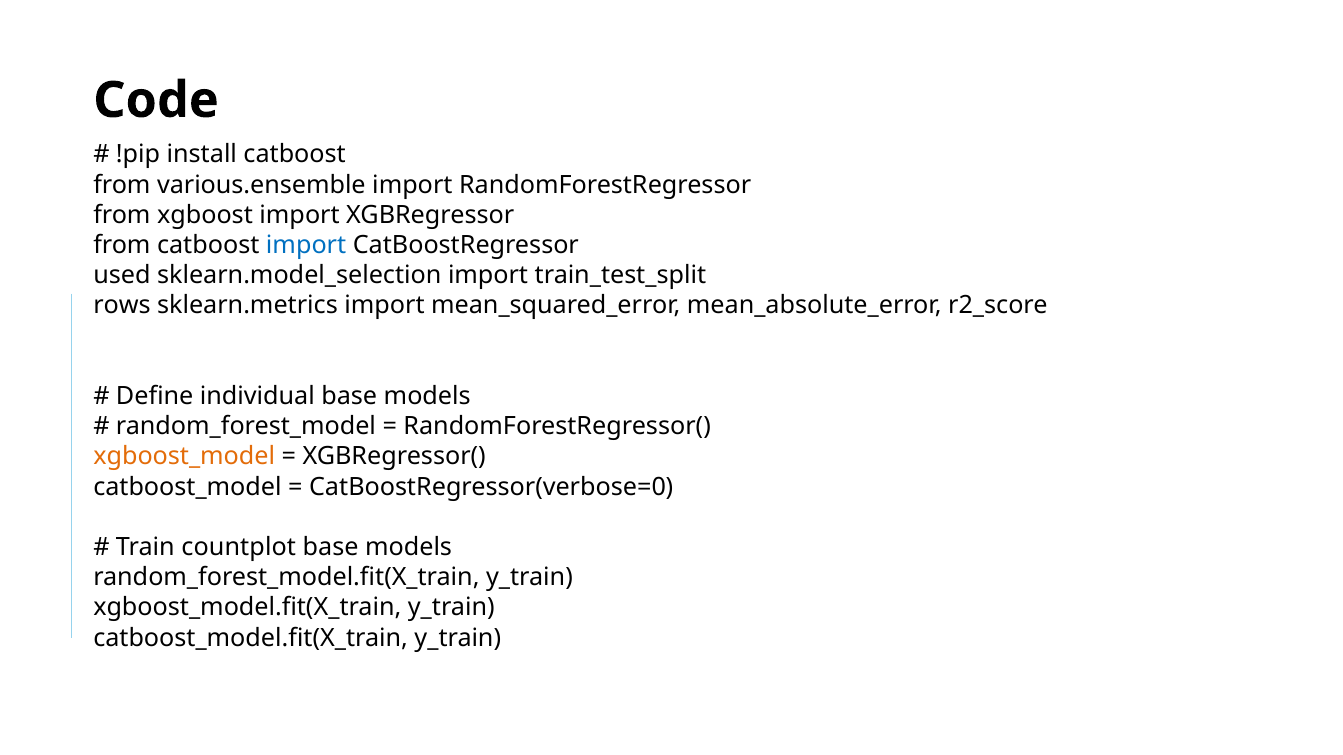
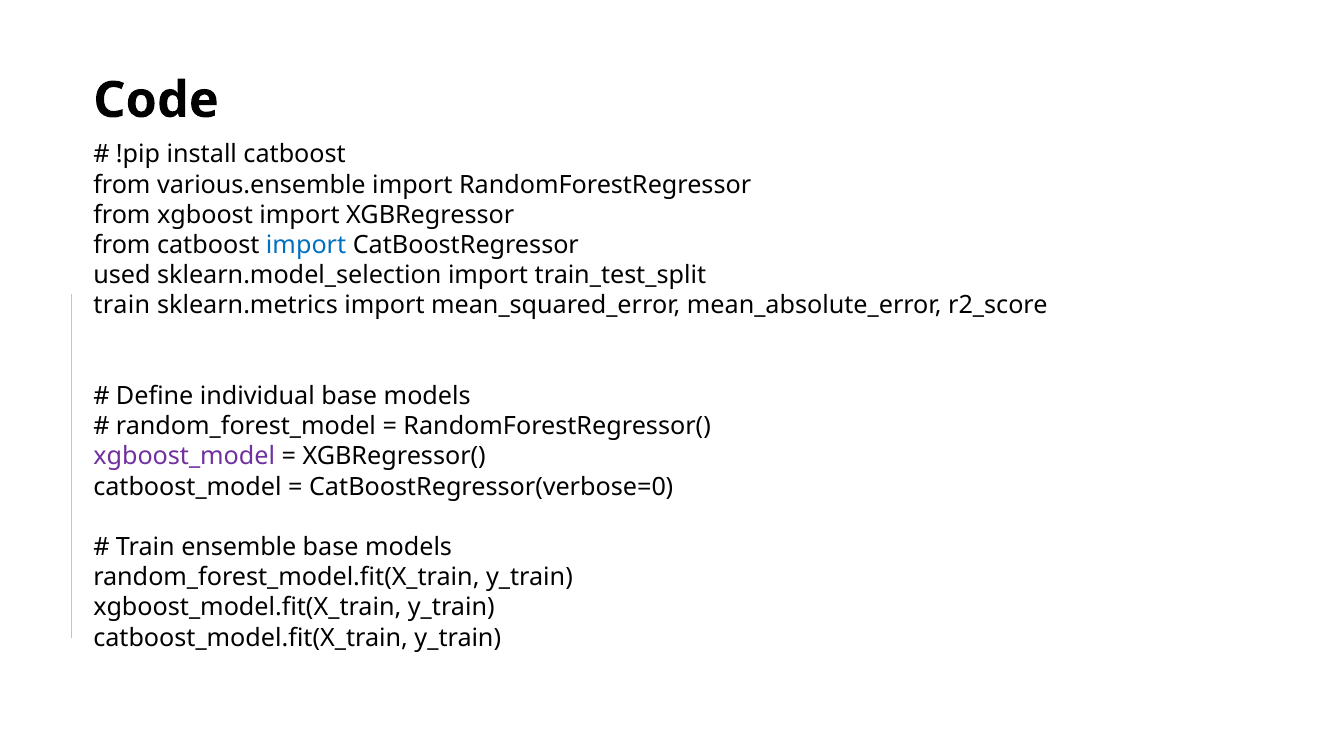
rows: rows -> train (122, 306)
xgboost_model colour: orange -> purple (184, 457)
countplot: countplot -> ensemble (239, 548)
